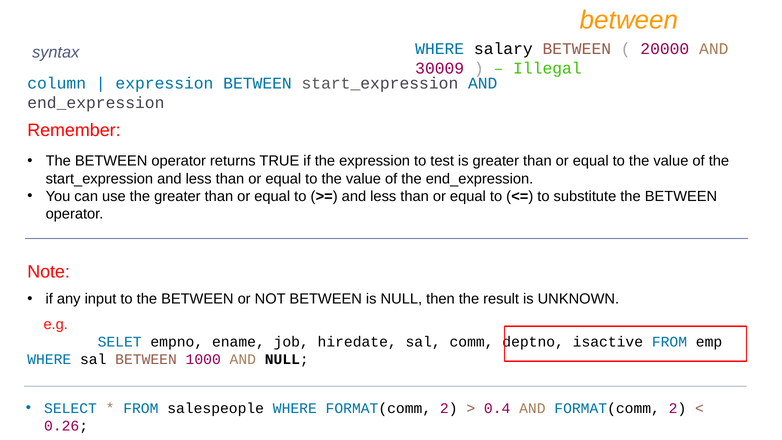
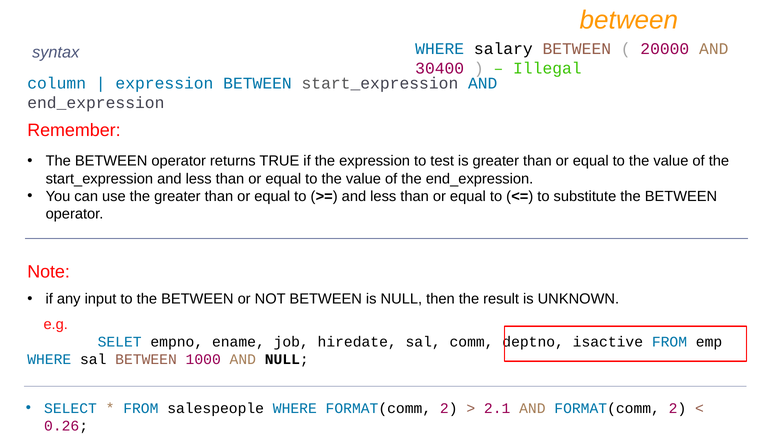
30009: 30009 -> 30400 (440, 68)
0.4: 0.4 -> 2.1 (497, 408)
